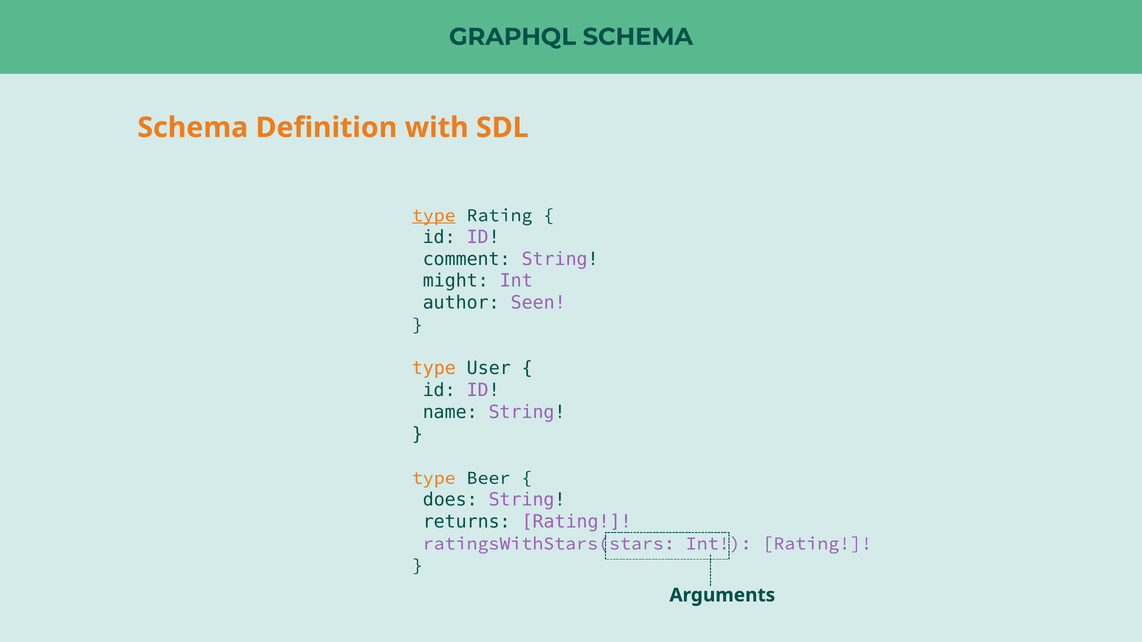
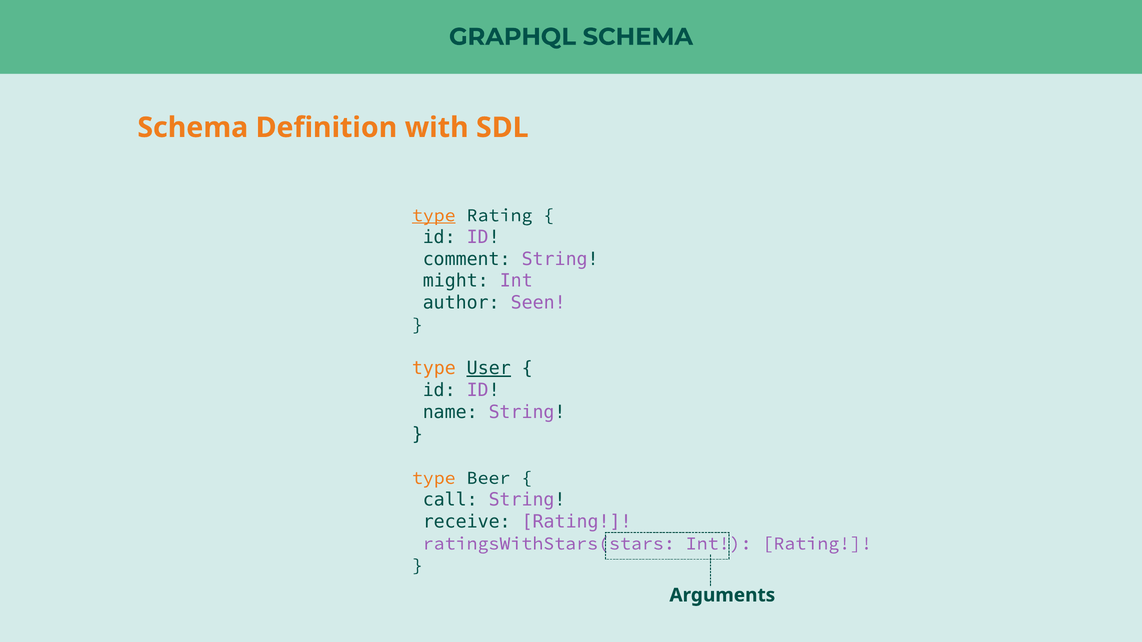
User underline: none -> present (489, 369)
does: does -> call (450, 500)
returns: returns -> receive (467, 522)
